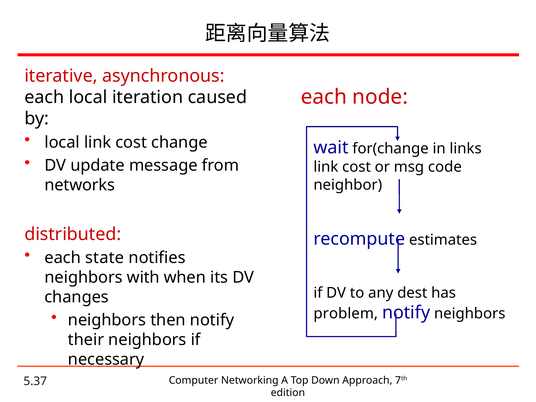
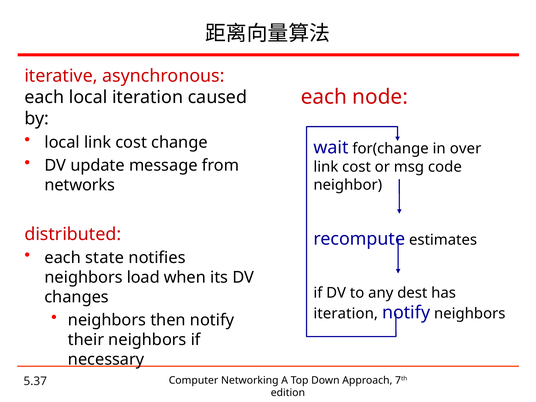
links: links -> over (466, 149)
with: with -> load (143, 278)
problem: problem -> iteration (346, 314)
